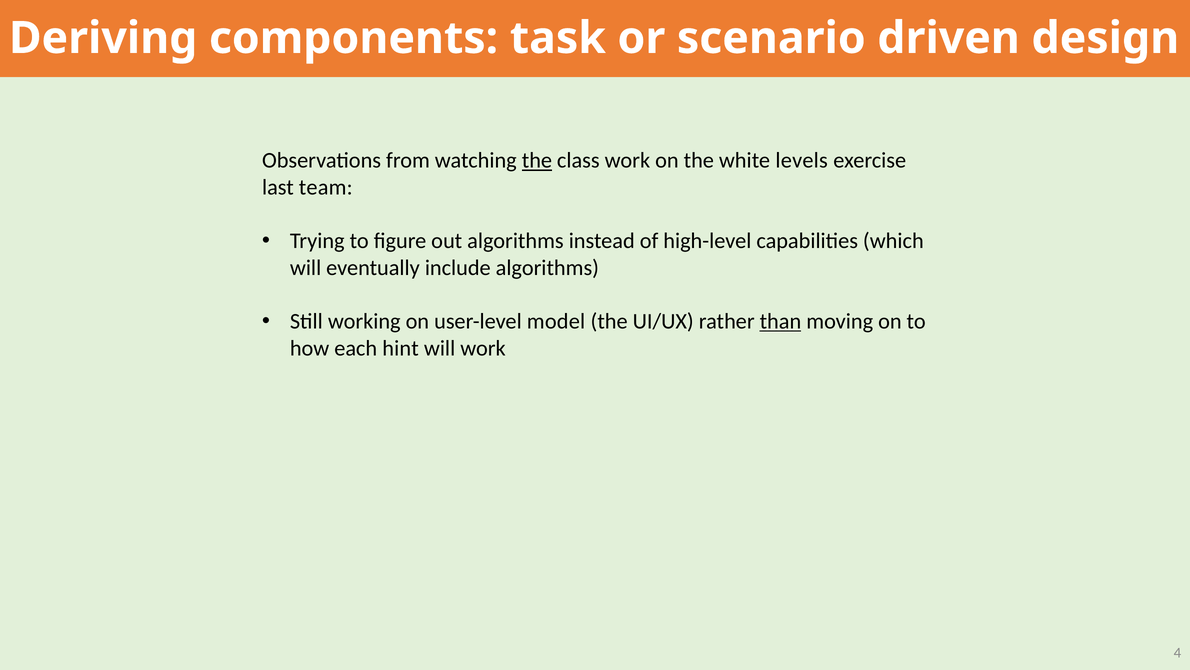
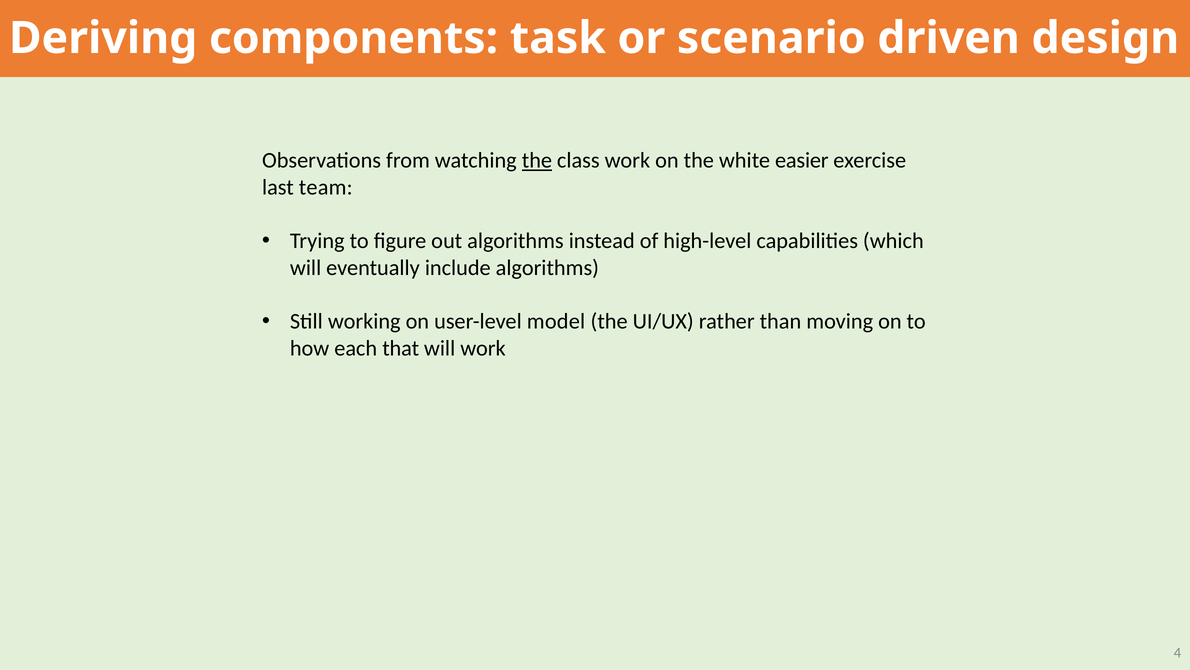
levels: levels -> easier (802, 160)
than underline: present -> none (780, 321)
hint: hint -> that (401, 348)
